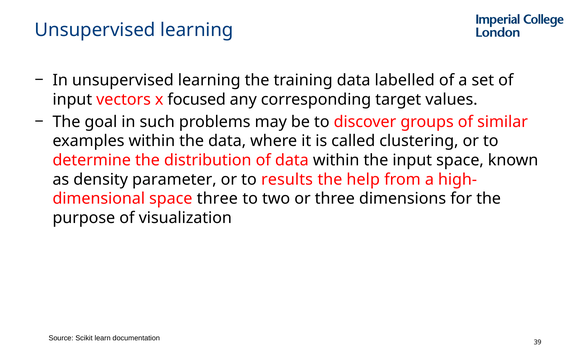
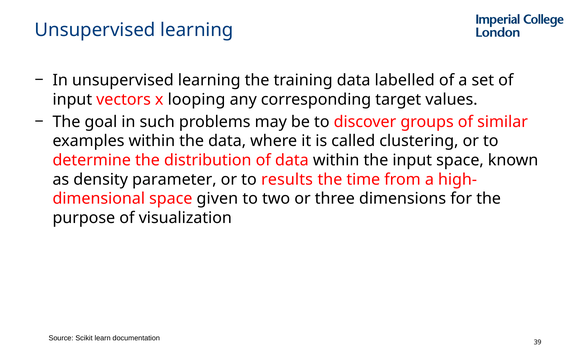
focused: focused -> looping (197, 99)
help: help -> time (363, 179)
space three: three -> given (217, 199)
